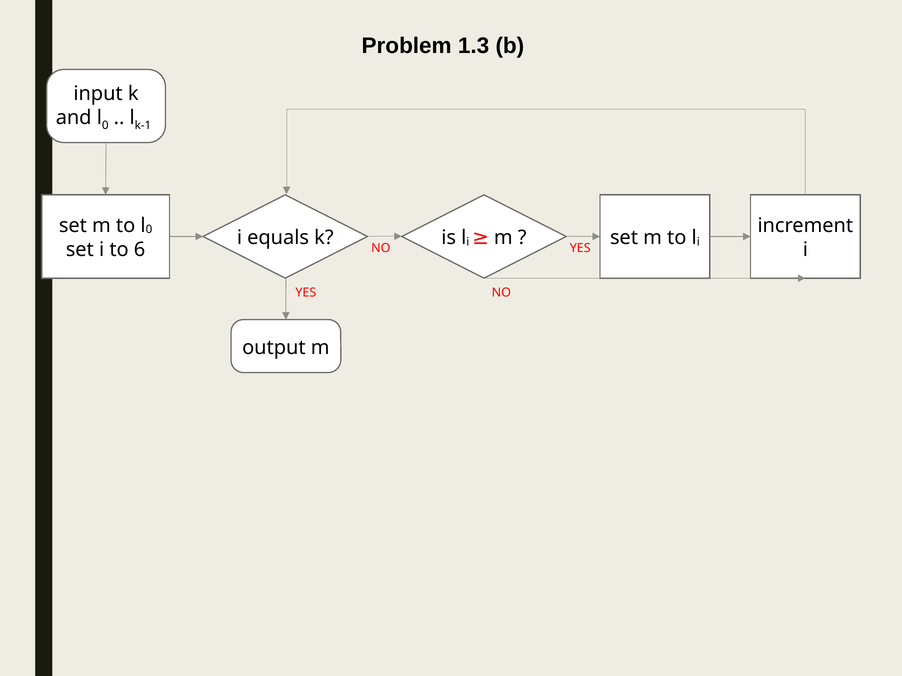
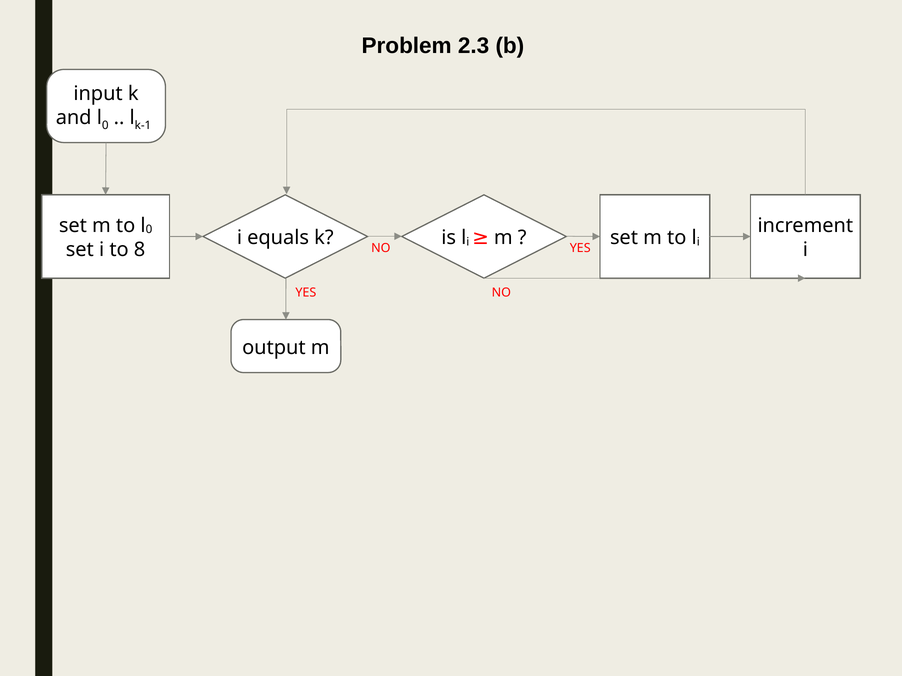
1.3: 1.3 -> 2.3 (474, 46)
6: 6 -> 8 (140, 250)
